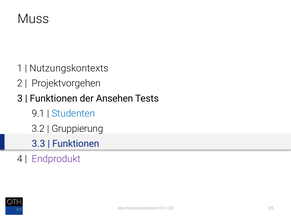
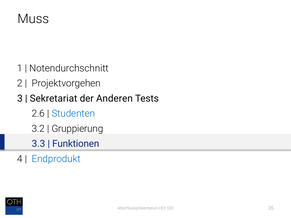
Nutzungskontexts: Nutzungskontexts -> Notendurchschnitt (69, 68)
Funktionen: Funktionen -> Sekretariat (54, 99)
Ansehen: Ansehen -> Anderen (114, 99)
9.1: 9.1 -> 2.6 (38, 114)
Endprodukt colour: purple -> blue (56, 159)
